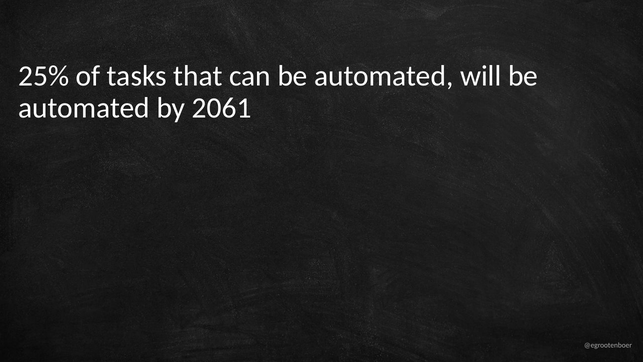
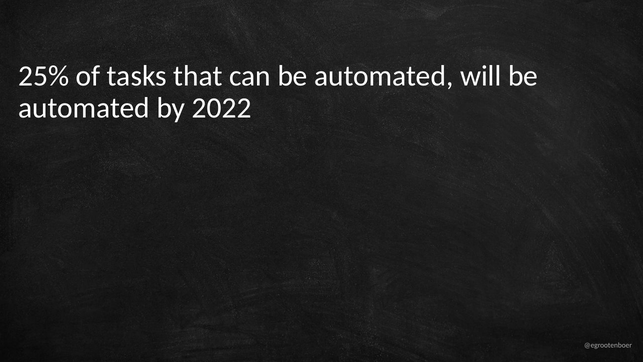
2061: 2061 -> 2022 (222, 108)
